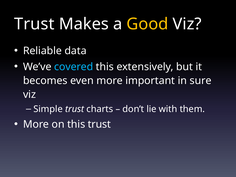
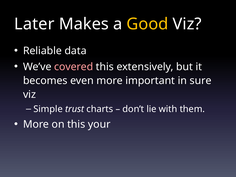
Trust: Trust -> Later (34, 24)
covered colour: light blue -> pink (74, 67)
this trust: trust -> your (99, 124)
